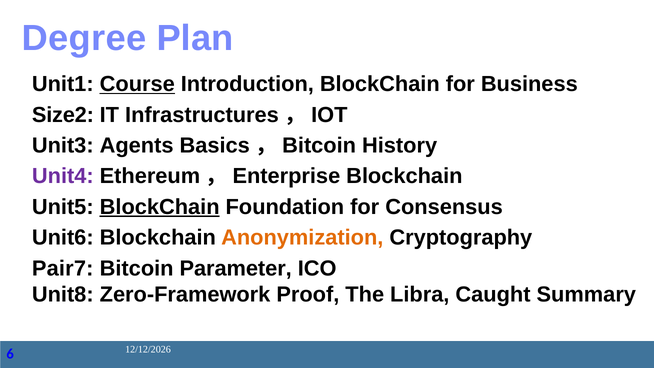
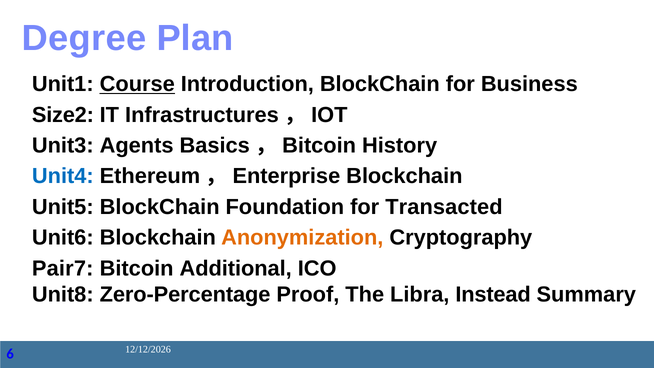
Unit4 colour: purple -> blue (63, 176)
BlockChain underline: present -> none (160, 207)
Consensus: Consensus -> Transacted (444, 207)
Parameter: Parameter -> Additional (236, 268)
Zero-Framework: Zero-Framework -> Zero-Percentage (185, 294)
Caught: Caught -> Instead (493, 294)
